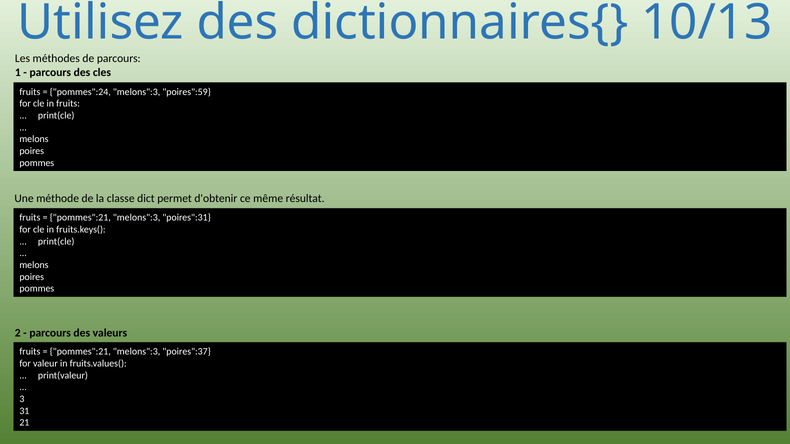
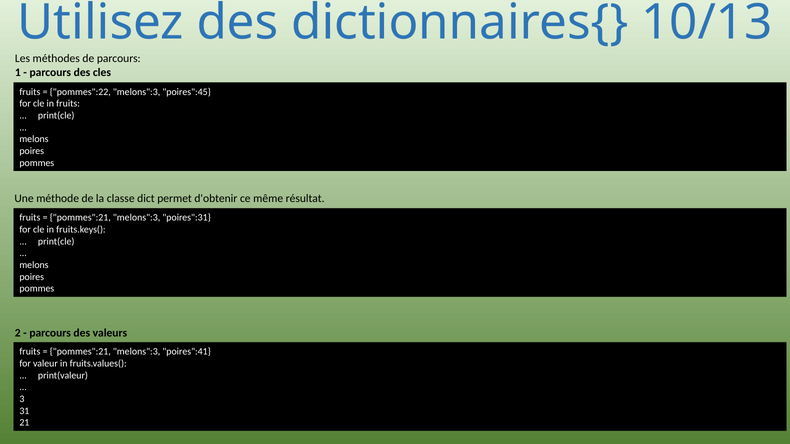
pommes":24: pommes":24 -> pommes":22 (80, 92)
poires":59: poires":59 -> poires":45 (187, 92)
poires":37: poires":37 -> poires":41 (187, 352)
